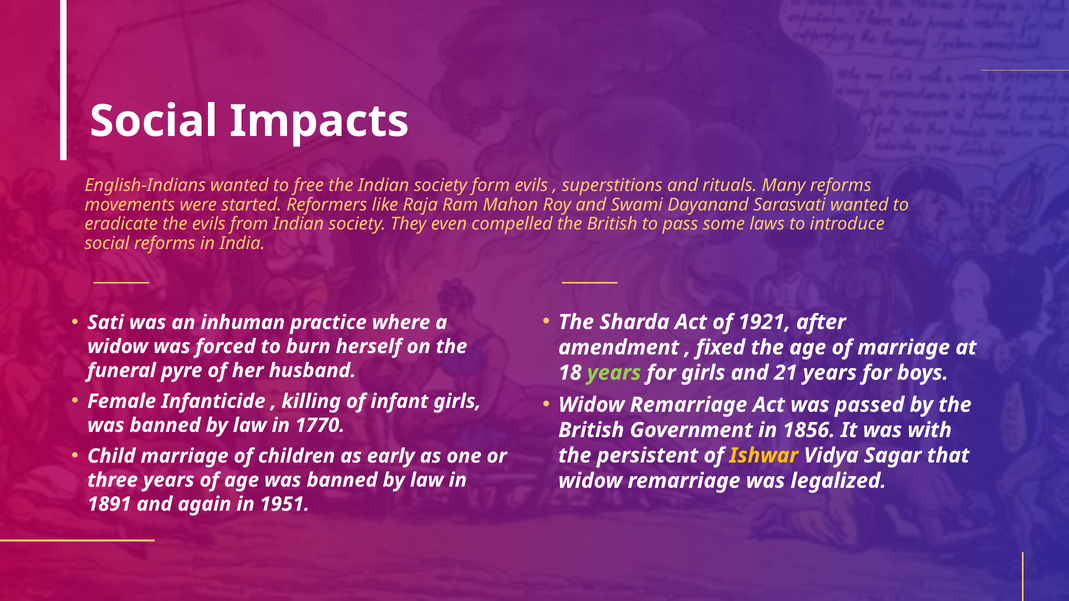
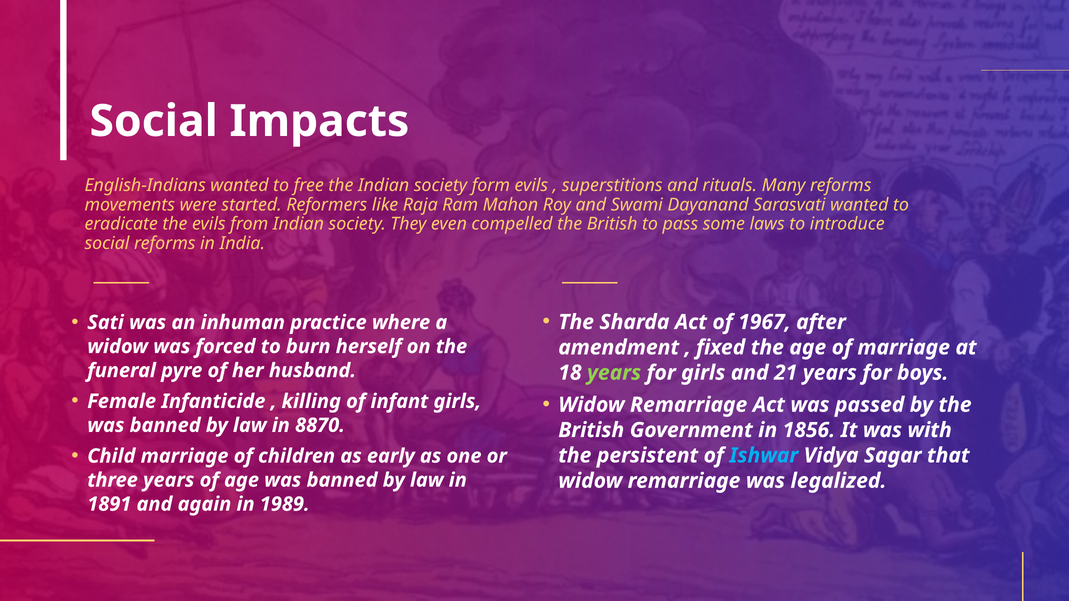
1921: 1921 -> 1967 (764, 322)
1770: 1770 -> 8870 (320, 426)
Ishwar colour: yellow -> light blue (764, 456)
1951: 1951 -> 1989 (285, 504)
